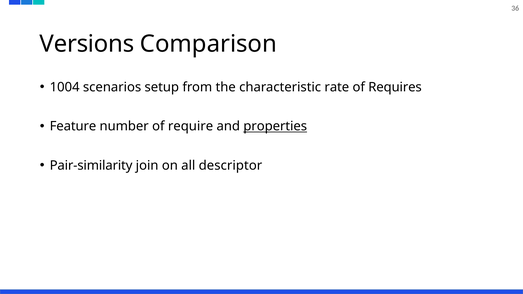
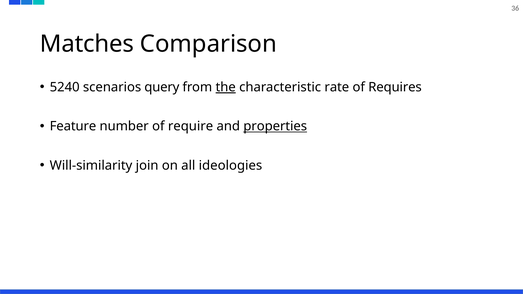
Versions: Versions -> Matches (87, 44)
1004: 1004 -> 5240 (65, 87)
setup: setup -> query (162, 87)
the underline: none -> present (226, 87)
Pair-similarity: Pair-similarity -> Will-similarity (91, 166)
descriptor: descriptor -> ideologies (230, 166)
